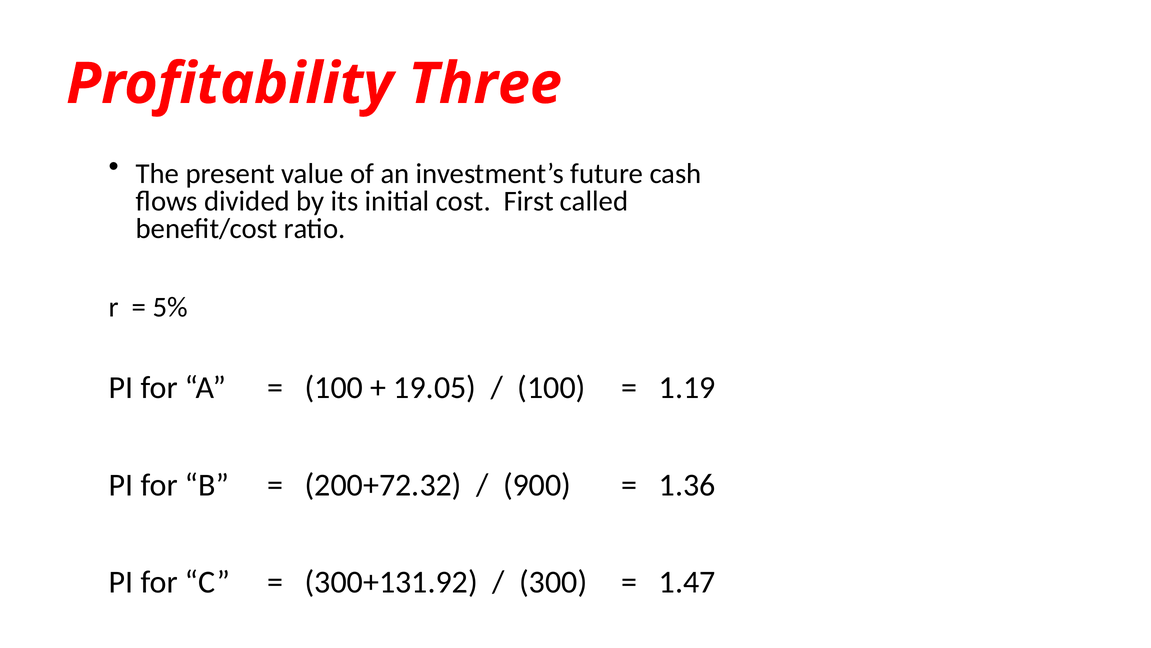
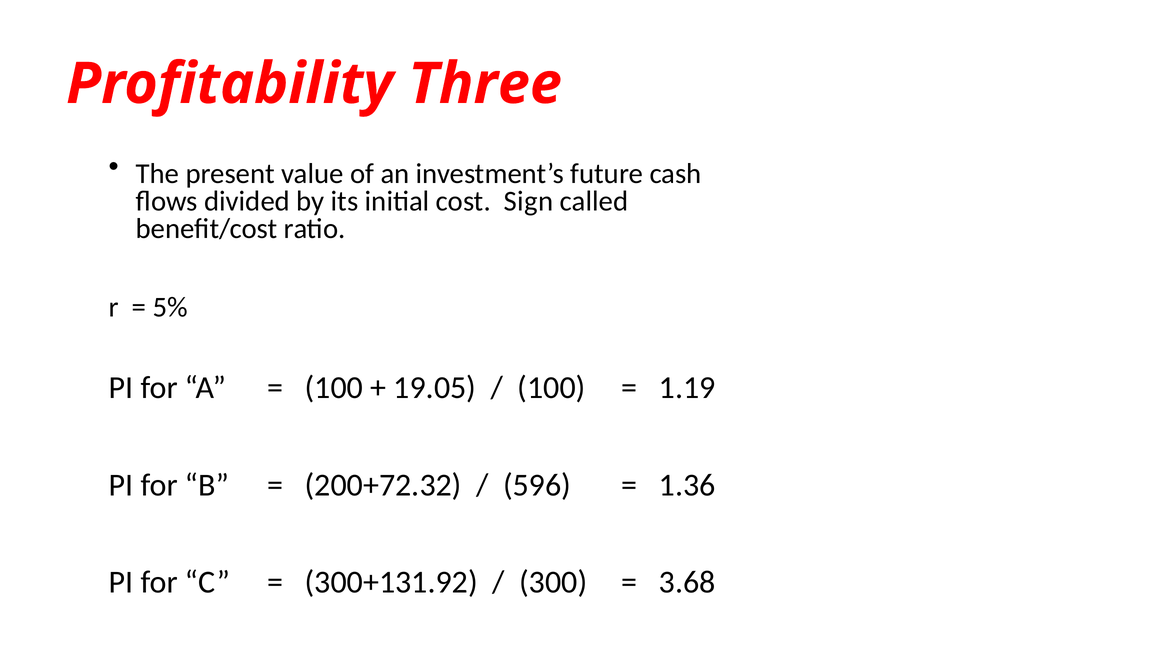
First: First -> Sign (529, 201)
900: 900 -> 596 (537, 485)
1.47: 1.47 -> 3.68 (687, 582)
